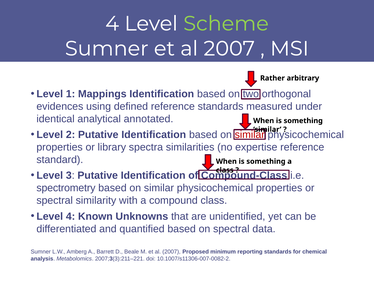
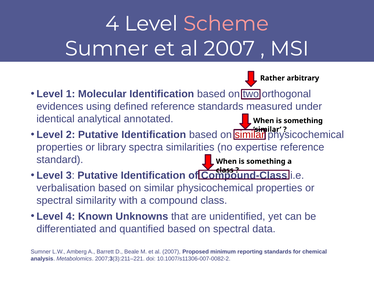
Scheme colour: light green -> pink (226, 24)
Mappings: Mappings -> Molecular (102, 94)
spectrometry: spectrometry -> verbalisation (66, 188)
